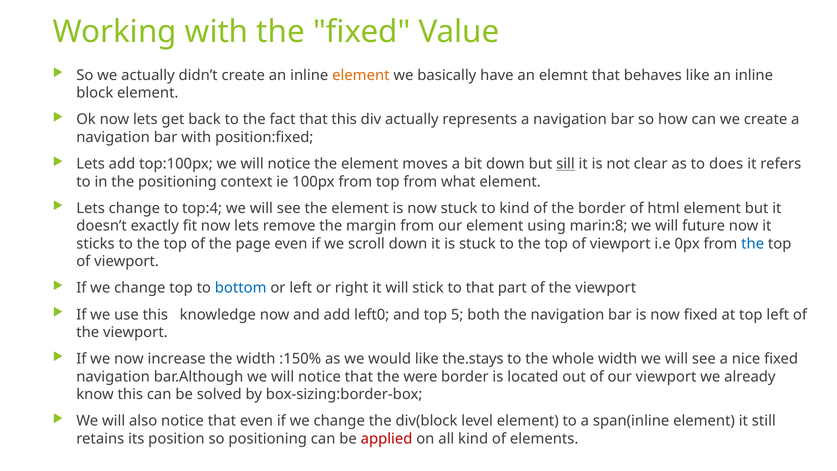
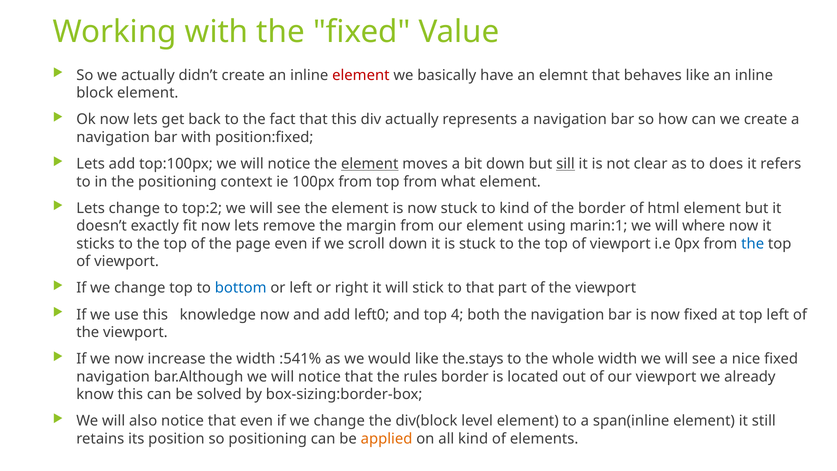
element colour: orange -> red (361, 75)
element underline: none -> present (370, 164)
top:4: top:4 -> top:2 (202, 208)
marin:8: marin:8 -> marin:1 (599, 226)
future: future -> where (704, 226)
5: 5 -> 4 (457, 314)
:150%: :150% -> :541% (300, 359)
were: were -> rules (420, 377)
applied colour: red -> orange (387, 439)
